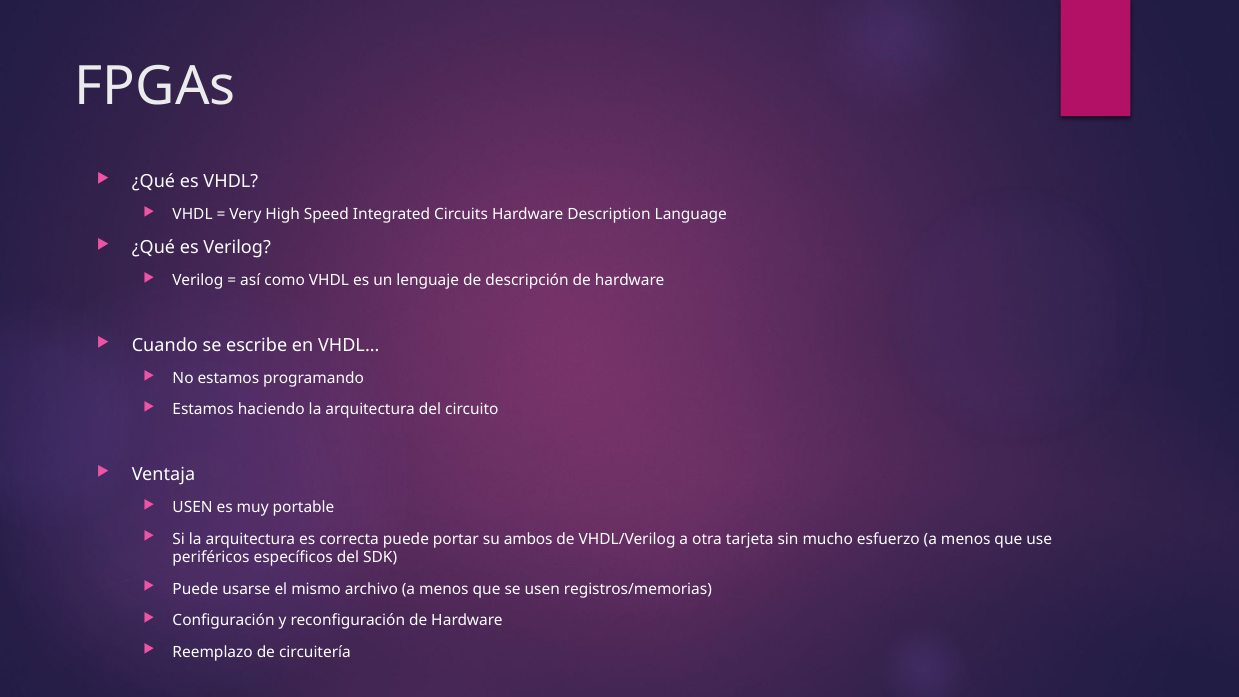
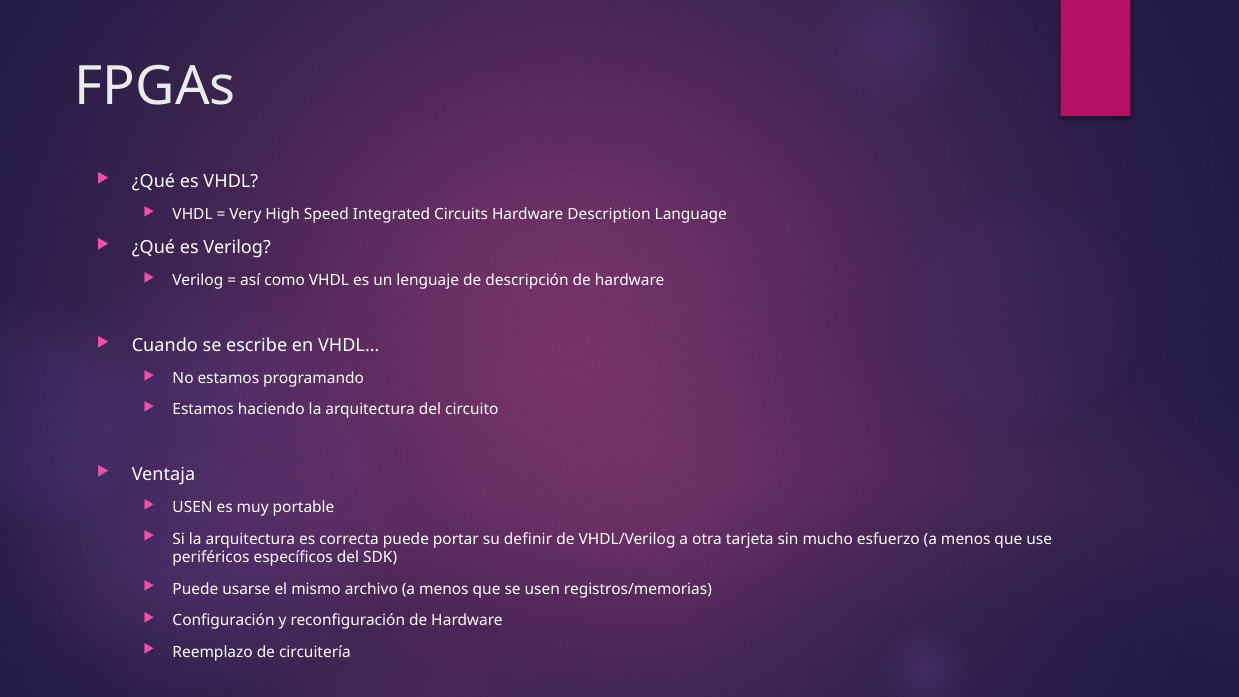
ambos: ambos -> definir (528, 539)
